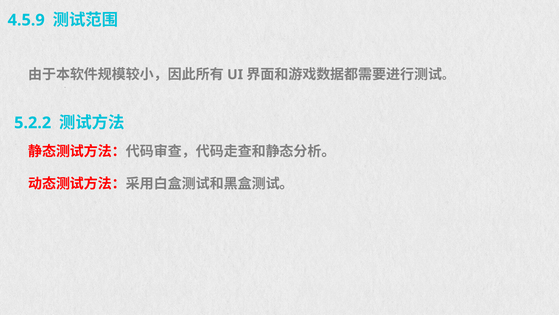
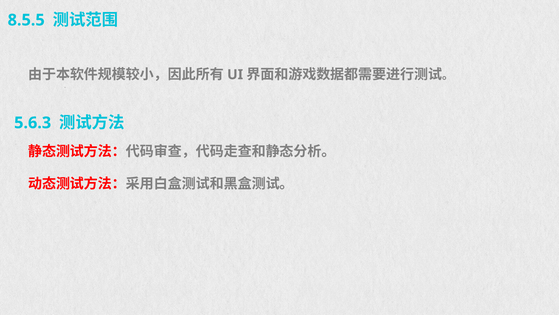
4.5.9: 4.5.9 -> 8.5.5 (26, 20)
5.2.2: 5.2.2 -> 5.6.3 (33, 123)
